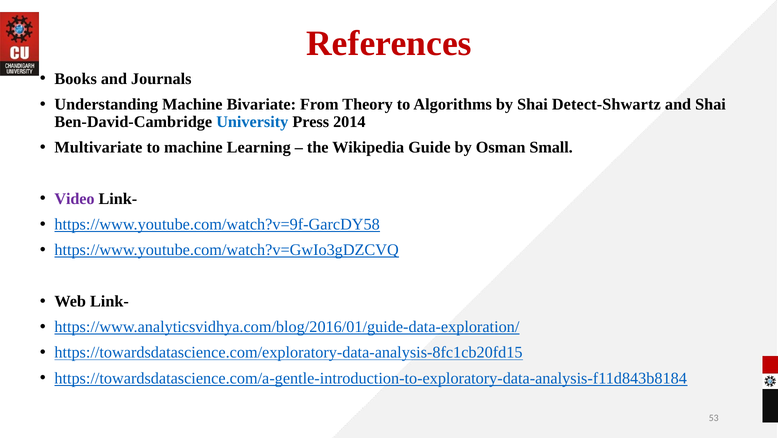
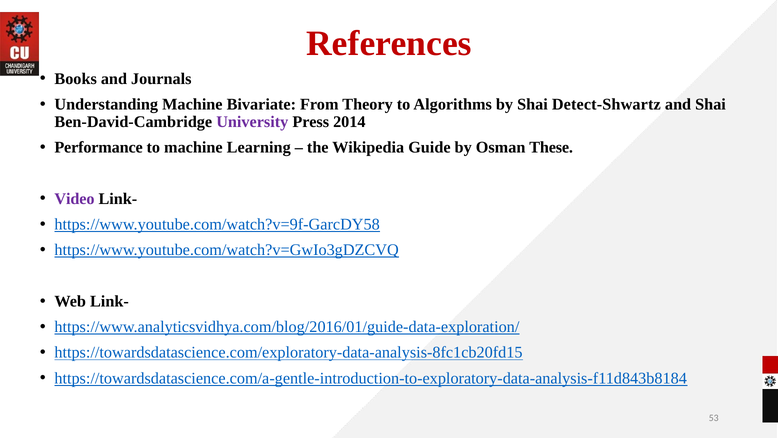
University colour: blue -> purple (252, 122)
Multivariate: Multivariate -> Performance (99, 147)
Small: Small -> These (551, 147)
